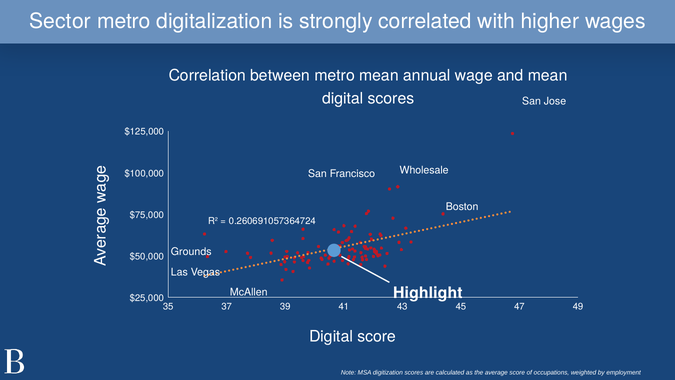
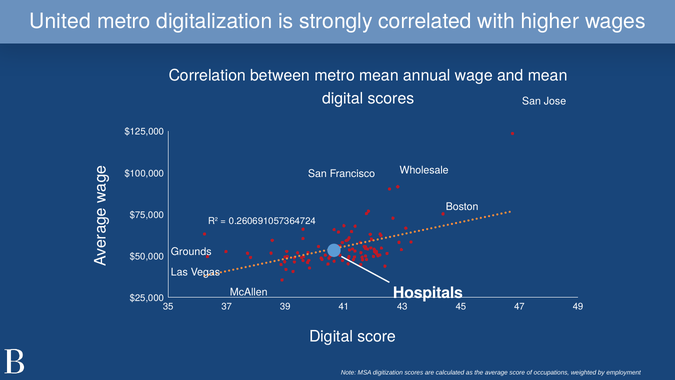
Sector: Sector -> United (60, 21)
Highlight: Highlight -> Hospitals (428, 293)
